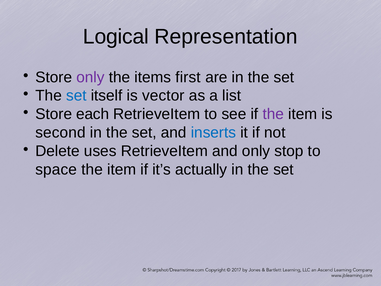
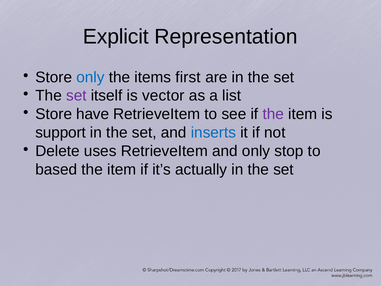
Logical: Logical -> Explicit (116, 37)
only colour: purple -> blue (90, 77)
set colour: blue -> purple (76, 96)
each: each -> have (93, 114)
second: second -> support (61, 132)
space: space -> based (56, 169)
